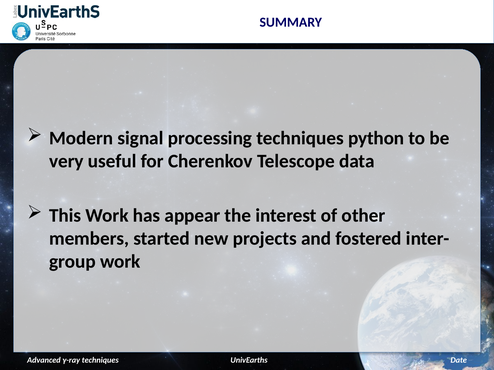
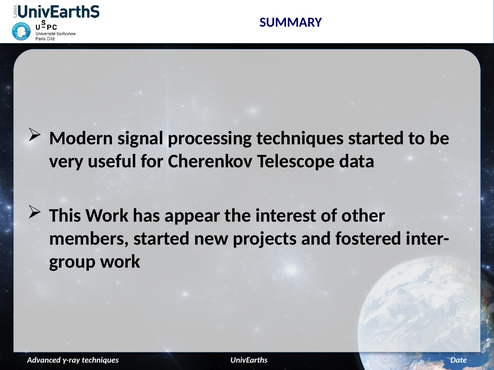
techniques python: python -> started (376, 138)
